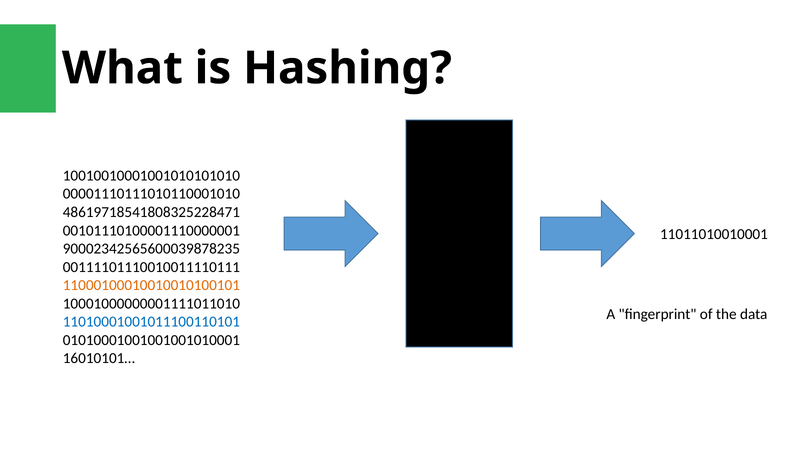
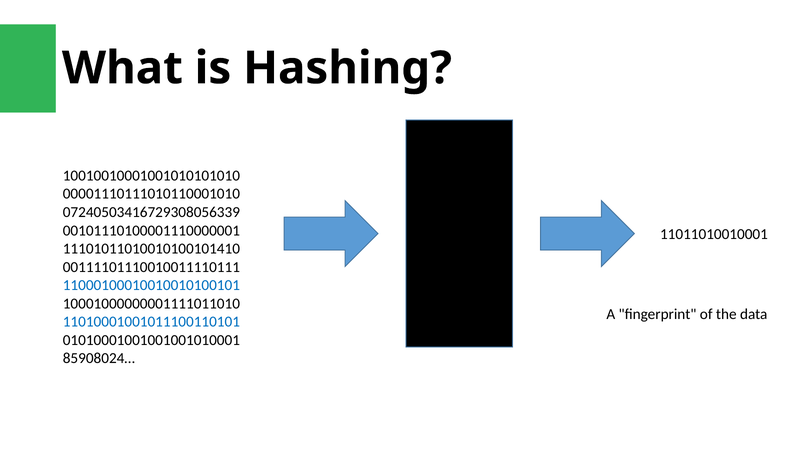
48619718541808325228471: 48619718541808325228471 -> 07240503416729308056339 (151, 212)
90002342565600039878235: 90002342565600039878235 -> 11101011010010100101410 (151, 249)
11000100010010010100101 colour: orange -> blue (151, 285)
16010101…: 16010101… -> 85908024… (99, 358)
